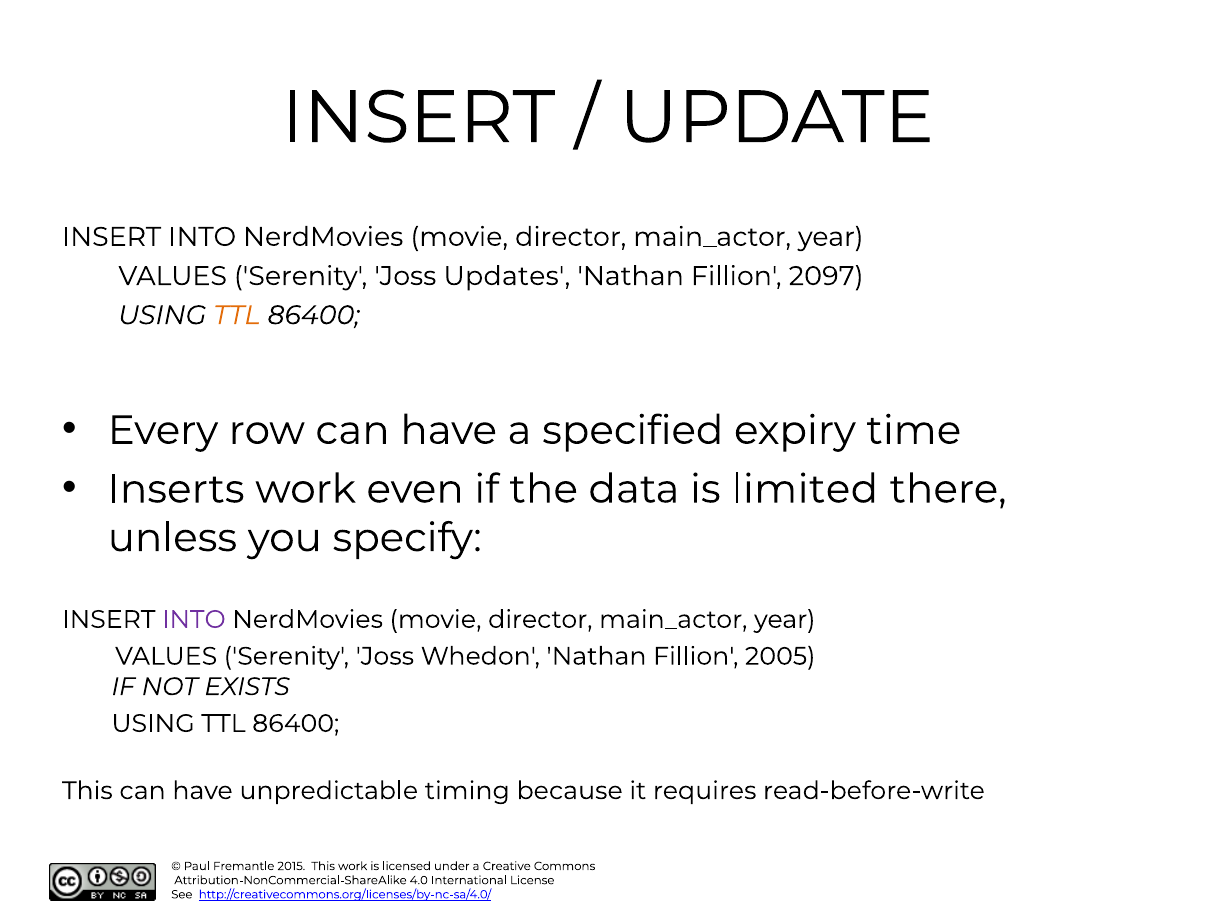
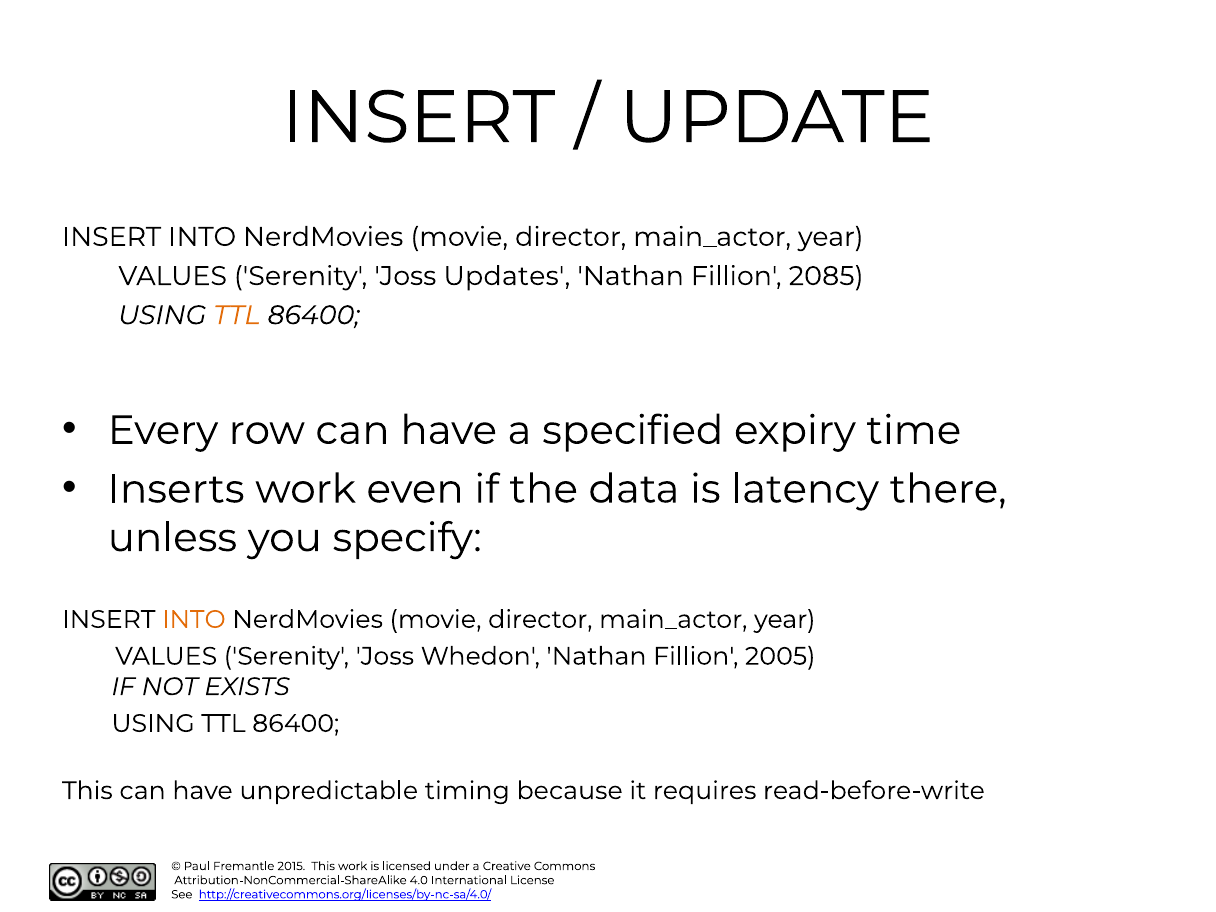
2097: 2097 -> 2085 (826, 276)
limited: limited -> latency (805, 489)
INTO colour: purple -> orange (194, 620)
